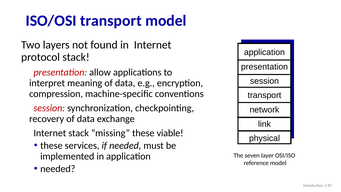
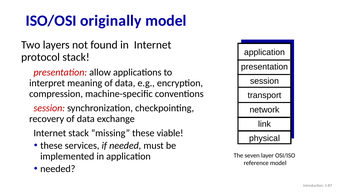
ISO/OSI transport: transport -> originally (111, 21)
